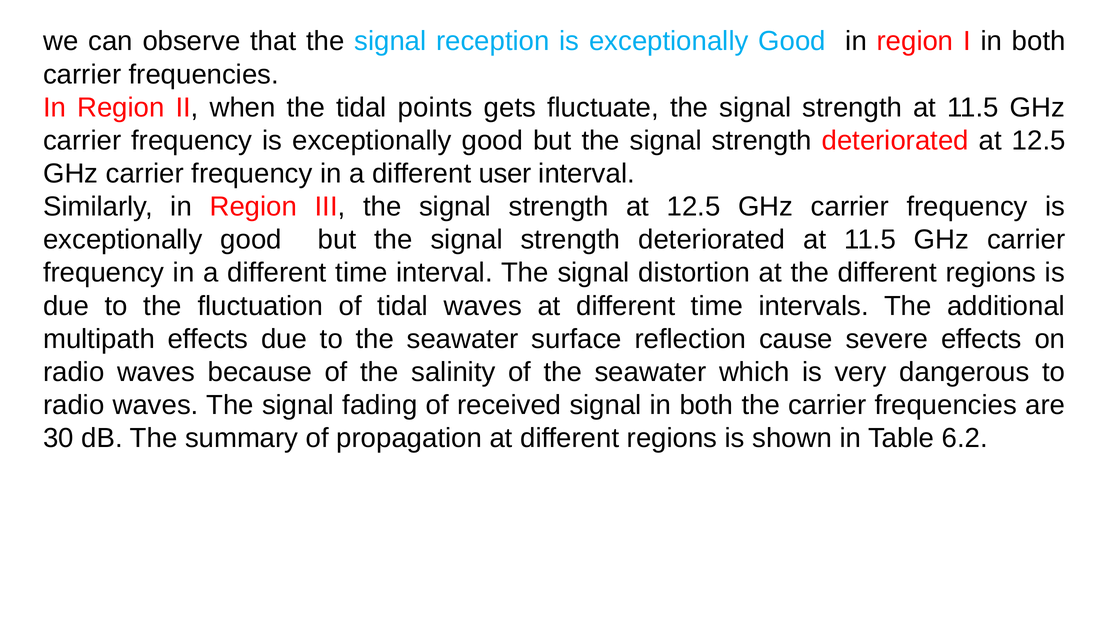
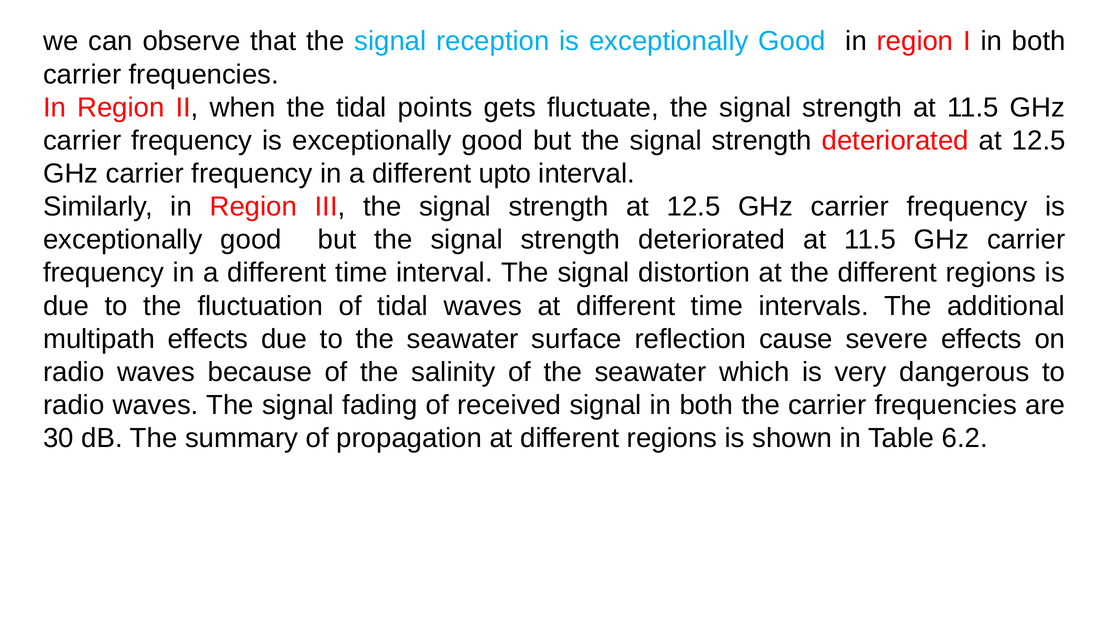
user: user -> upto (505, 174)
